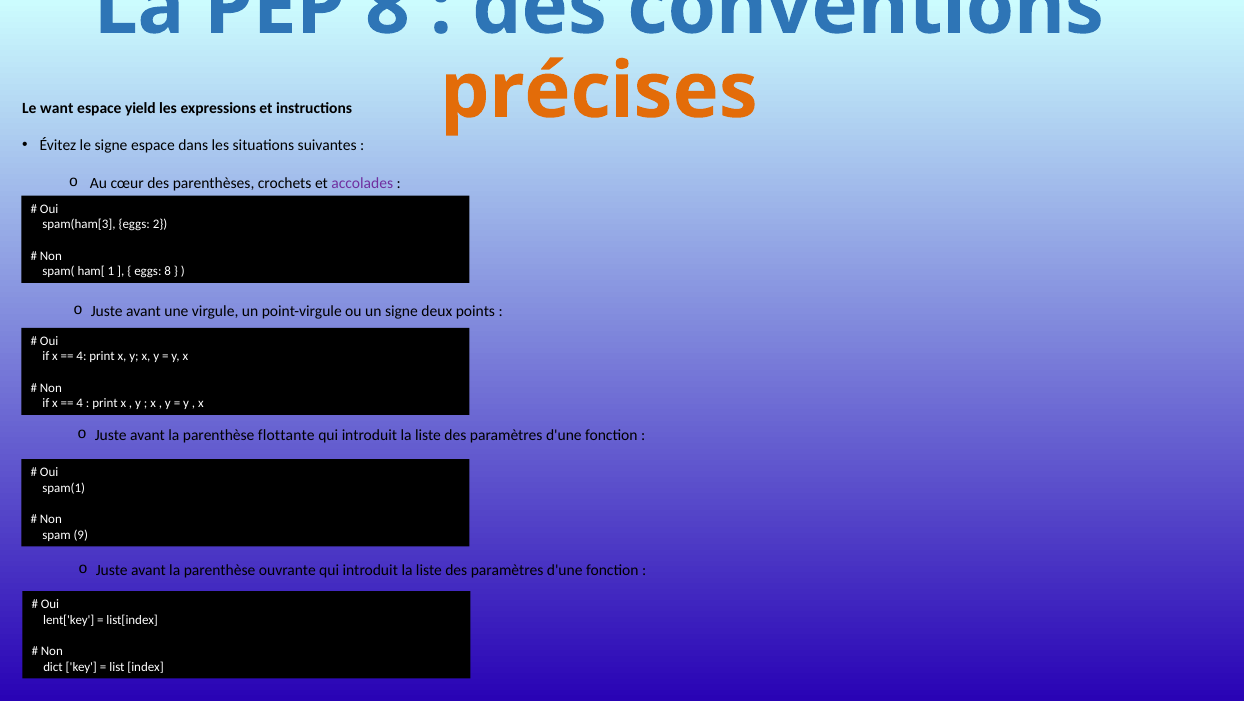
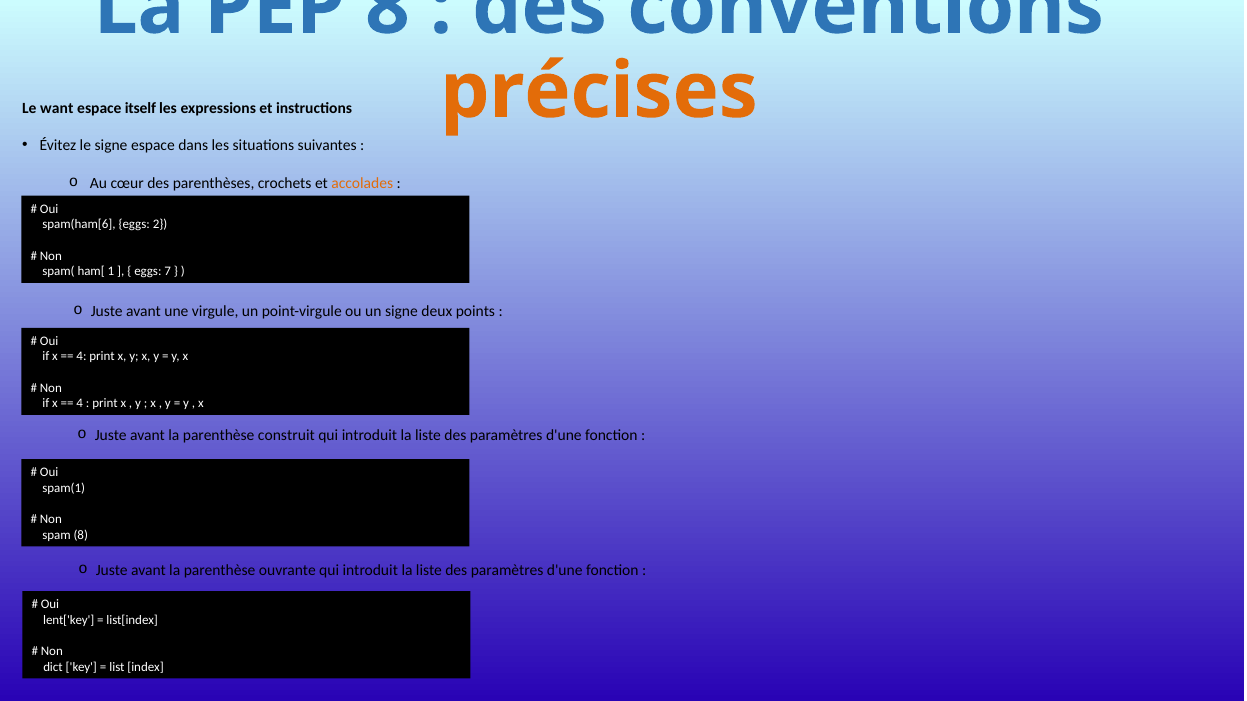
yield: yield -> itself (140, 108)
accolades colour: purple -> orange (362, 183)
spam(ham[3: spam(ham[3 -> spam(ham[6 (79, 225)
eggs 8: 8 -> 7 (168, 271)
flottante: flottante -> construit (286, 436)
spam 9: 9 -> 8 (81, 535)
